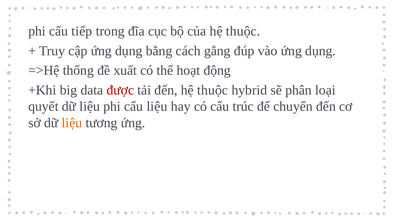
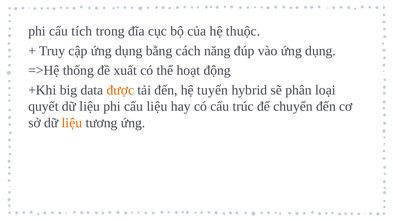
tiếp: tiếp -> tích (82, 31)
gắng: gắng -> năng (217, 51)
được colour: red -> orange (120, 90)
đến hệ thuộc: thuộc -> tuyến (213, 90)
